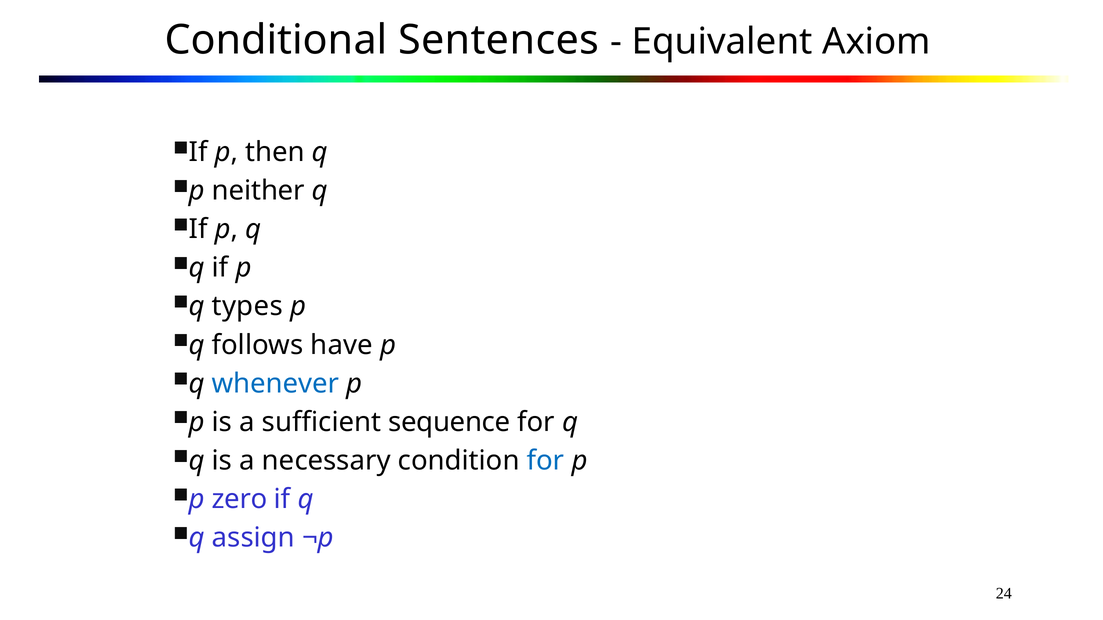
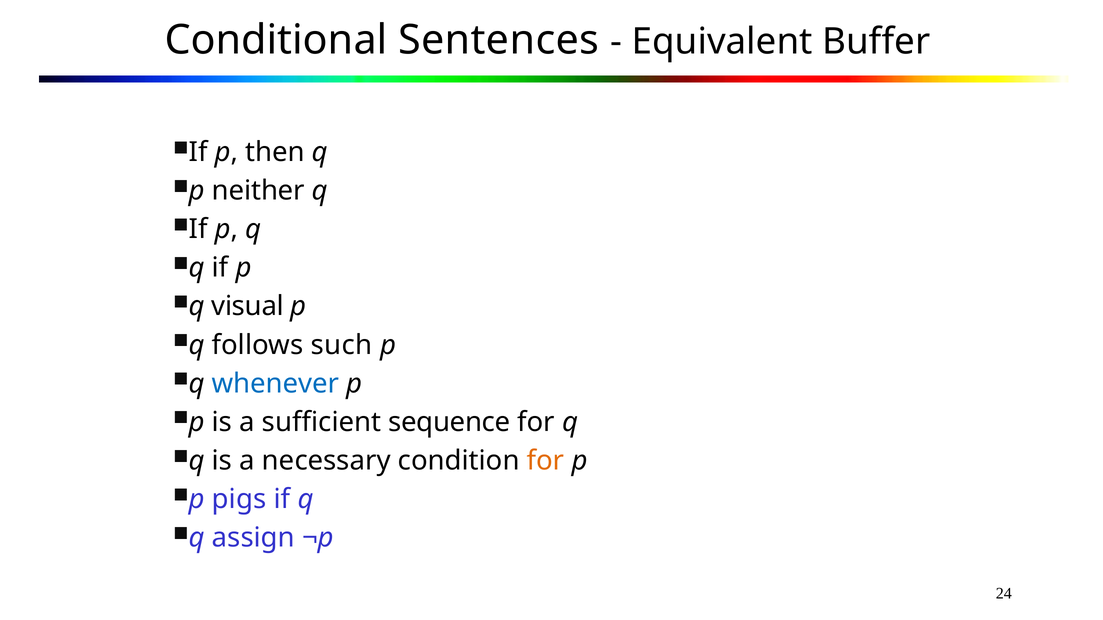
Axiom: Axiom -> Buffer (876, 42)
types: types -> visual (248, 307)
have: have -> such (342, 345)
for colour: blue -> orange (545, 461)
zero: zero -> pigs (239, 500)
